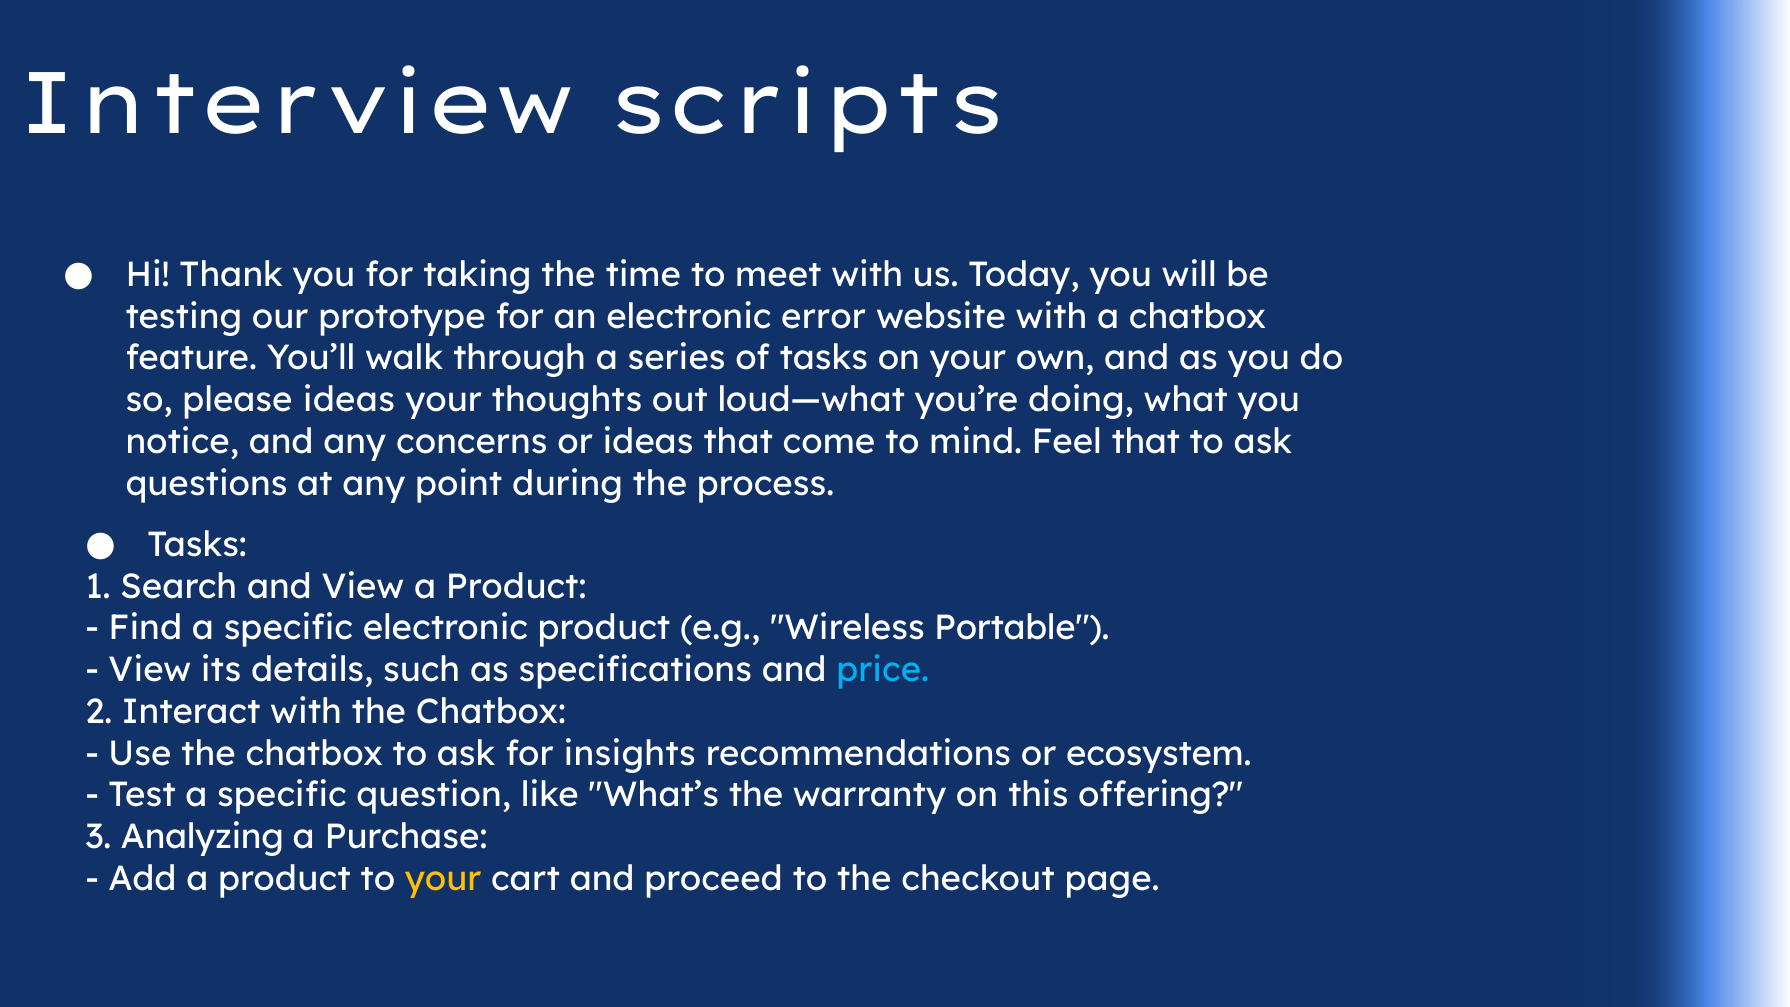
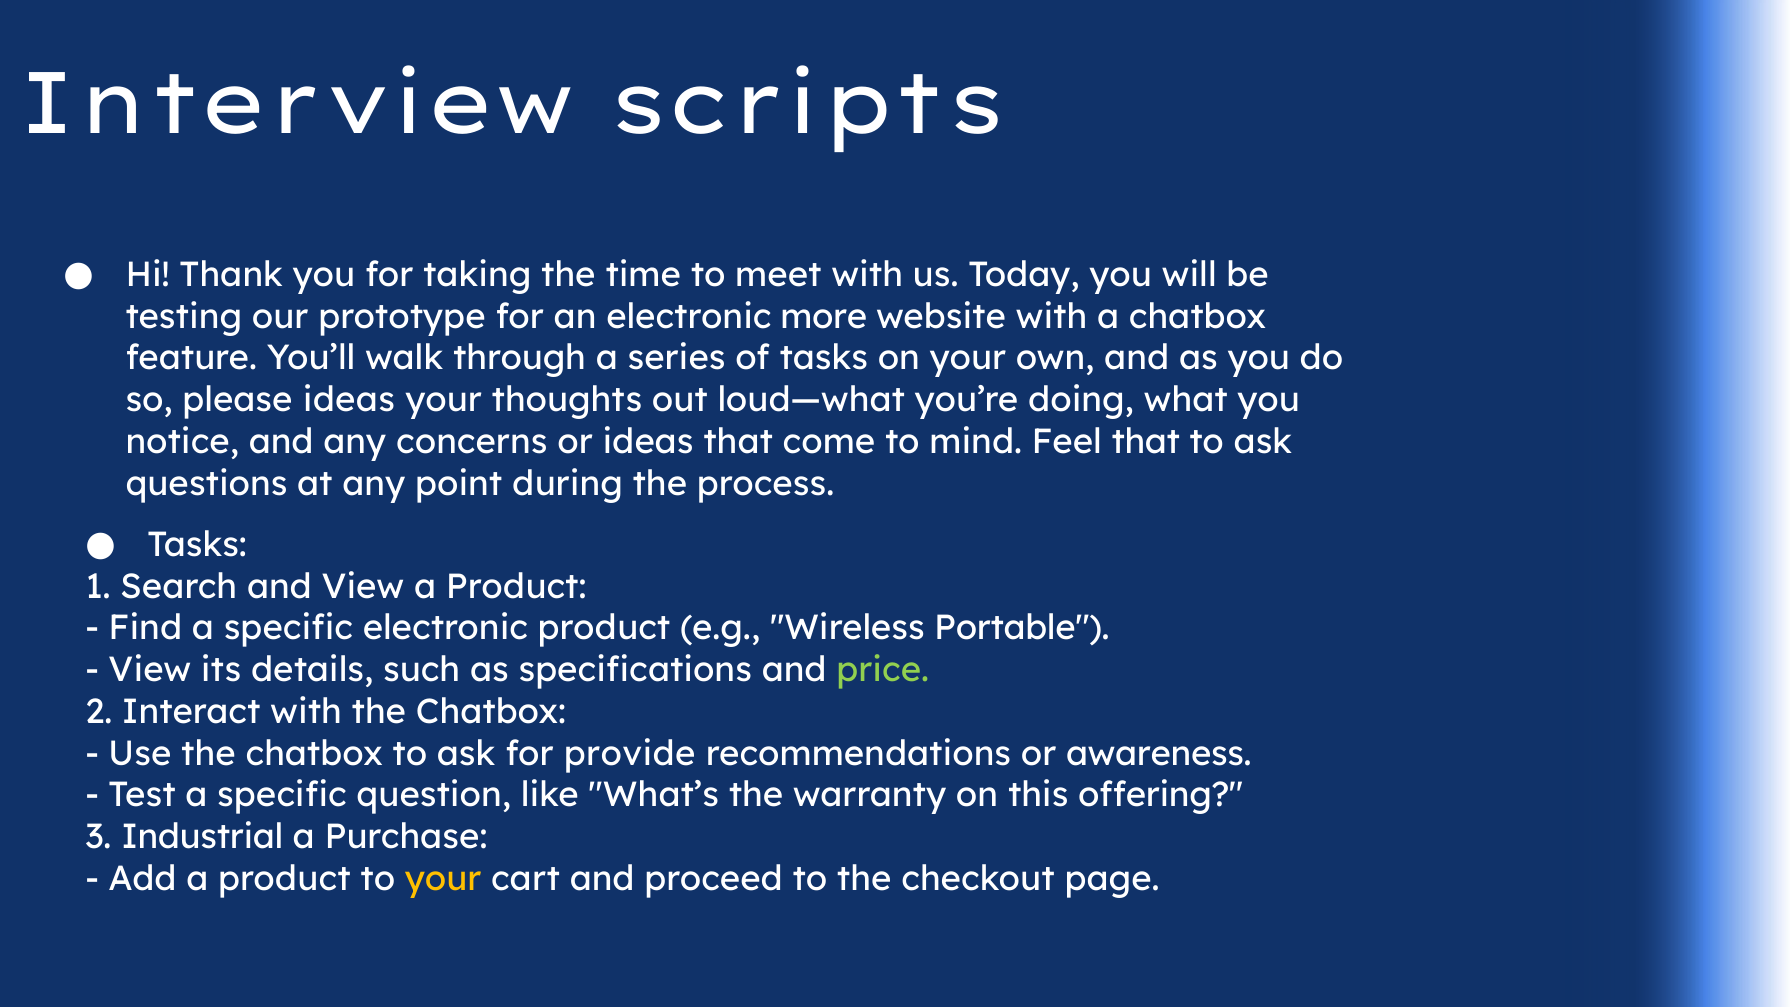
error: error -> more (824, 316)
price colour: light blue -> light green (883, 670)
insights: insights -> provide (630, 754)
ecosystem: ecosystem -> awareness (1159, 754)
Analyzing: Analyzing -> Industrial (202, 837)
